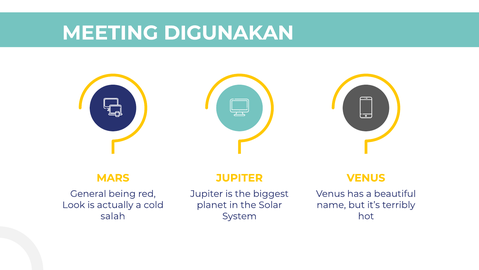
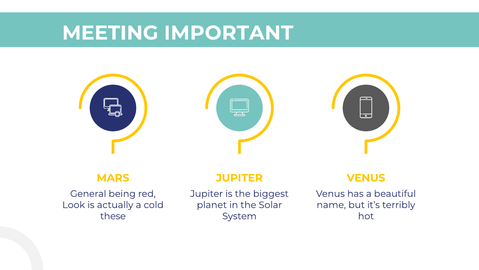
DIGUNAKAN: DIGUNAKAN -> IMPORTANT (229, 33)
salah: salah -> these (113, 216)
